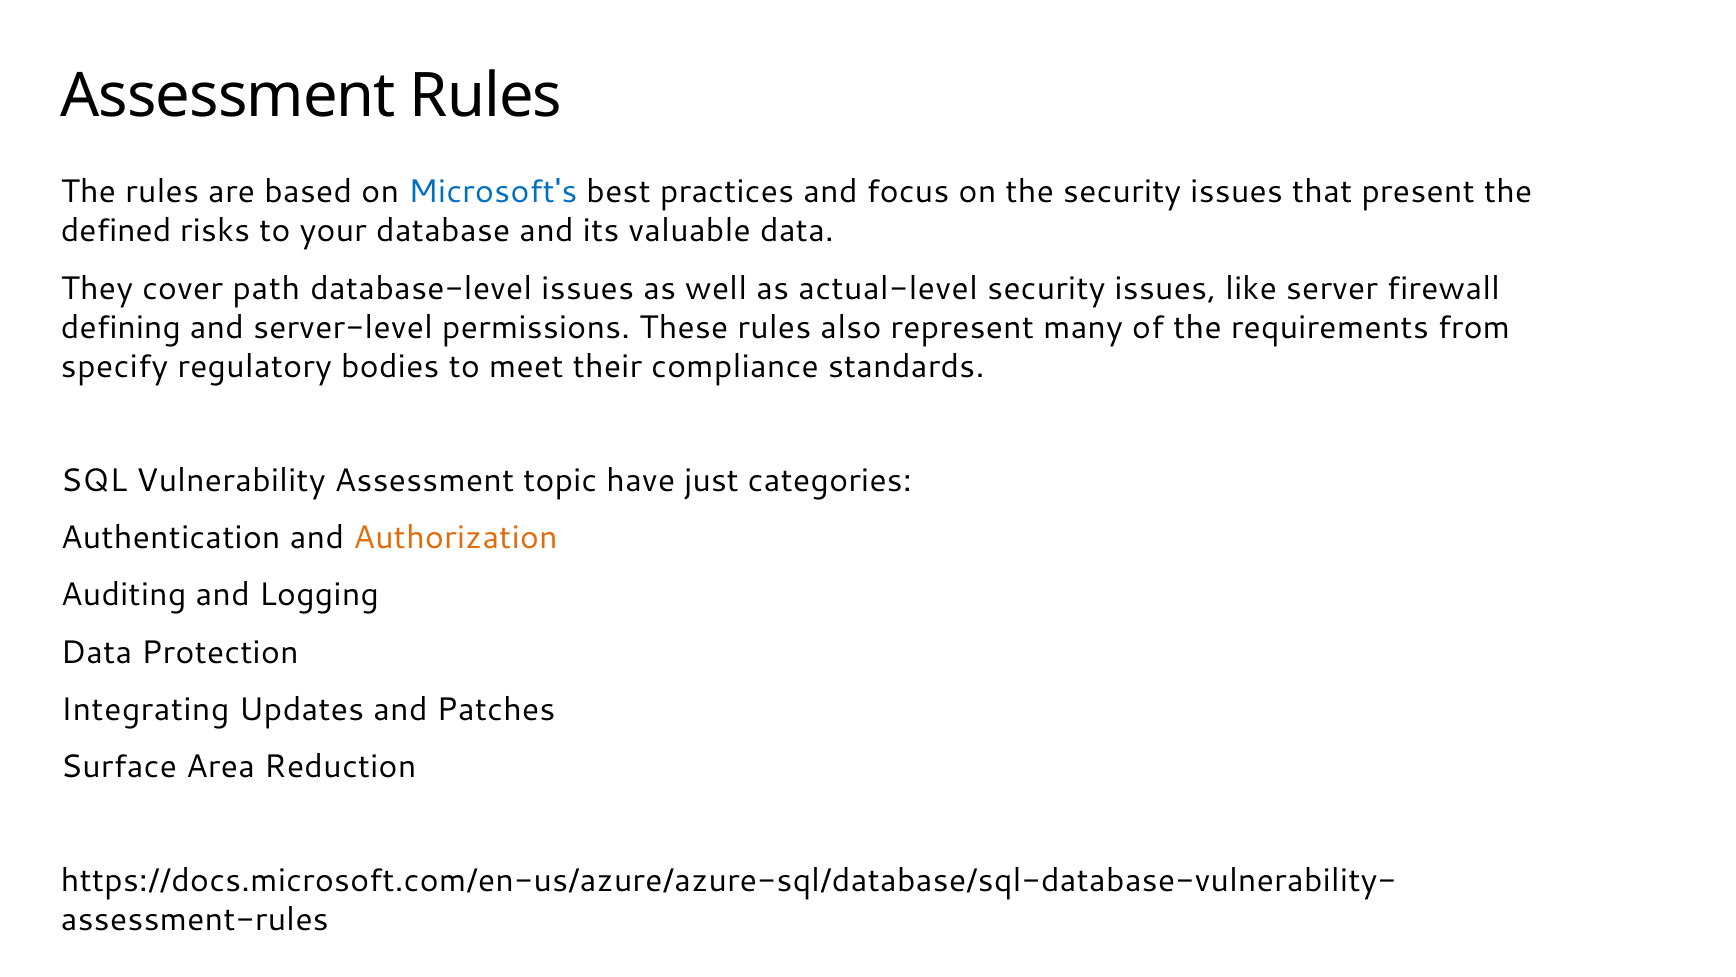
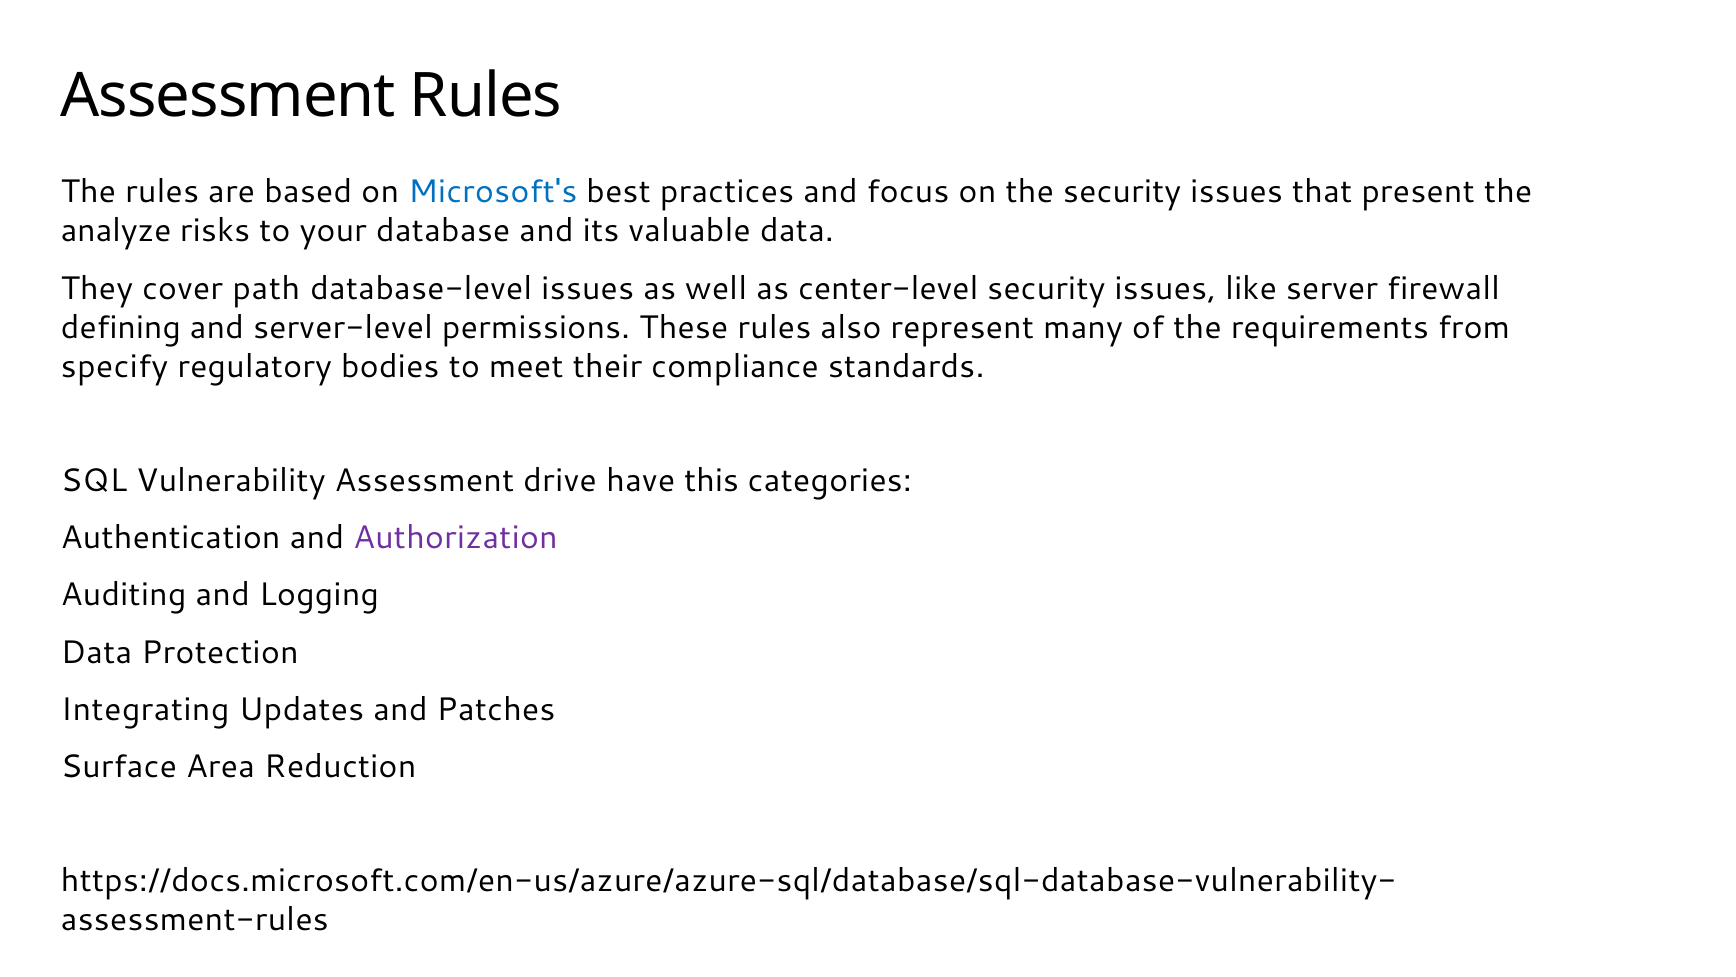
defined: defined -> analyze (116, 231)
actual-level: actual-level -> center-level (888, 288)
topic: topic -> drive (560, 481)
just: just -> this (712, 481)
Authorization colour: orange -> purple (455, 538)
